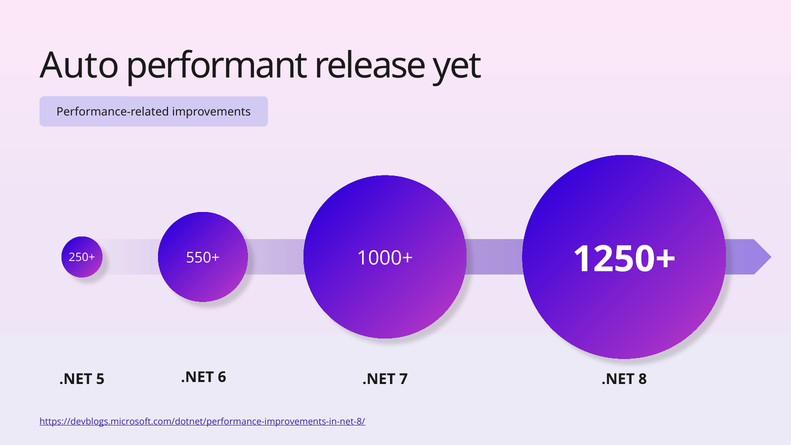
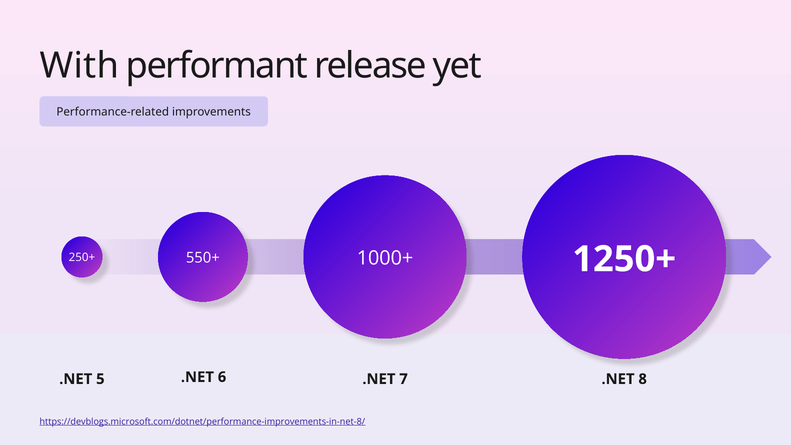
Auto: Auto -> With (79, 66)
